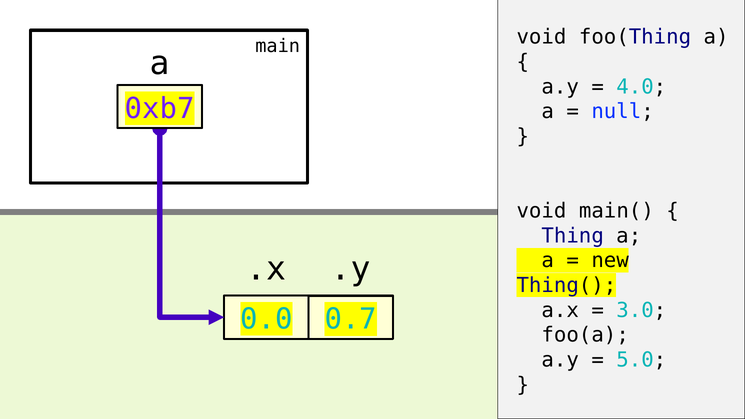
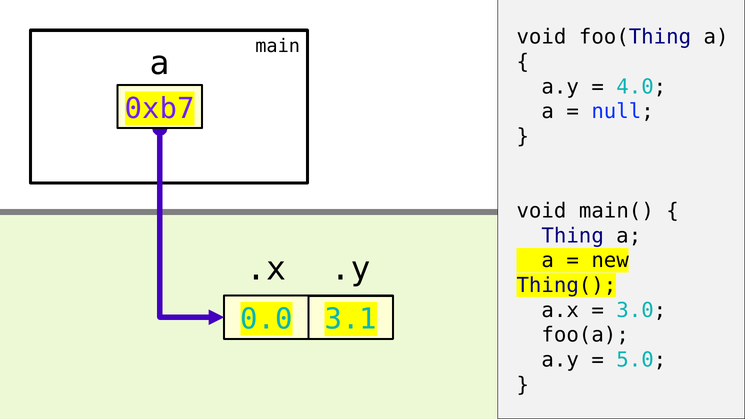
0.7: 0.7 -> 3.1 (351, 319)
